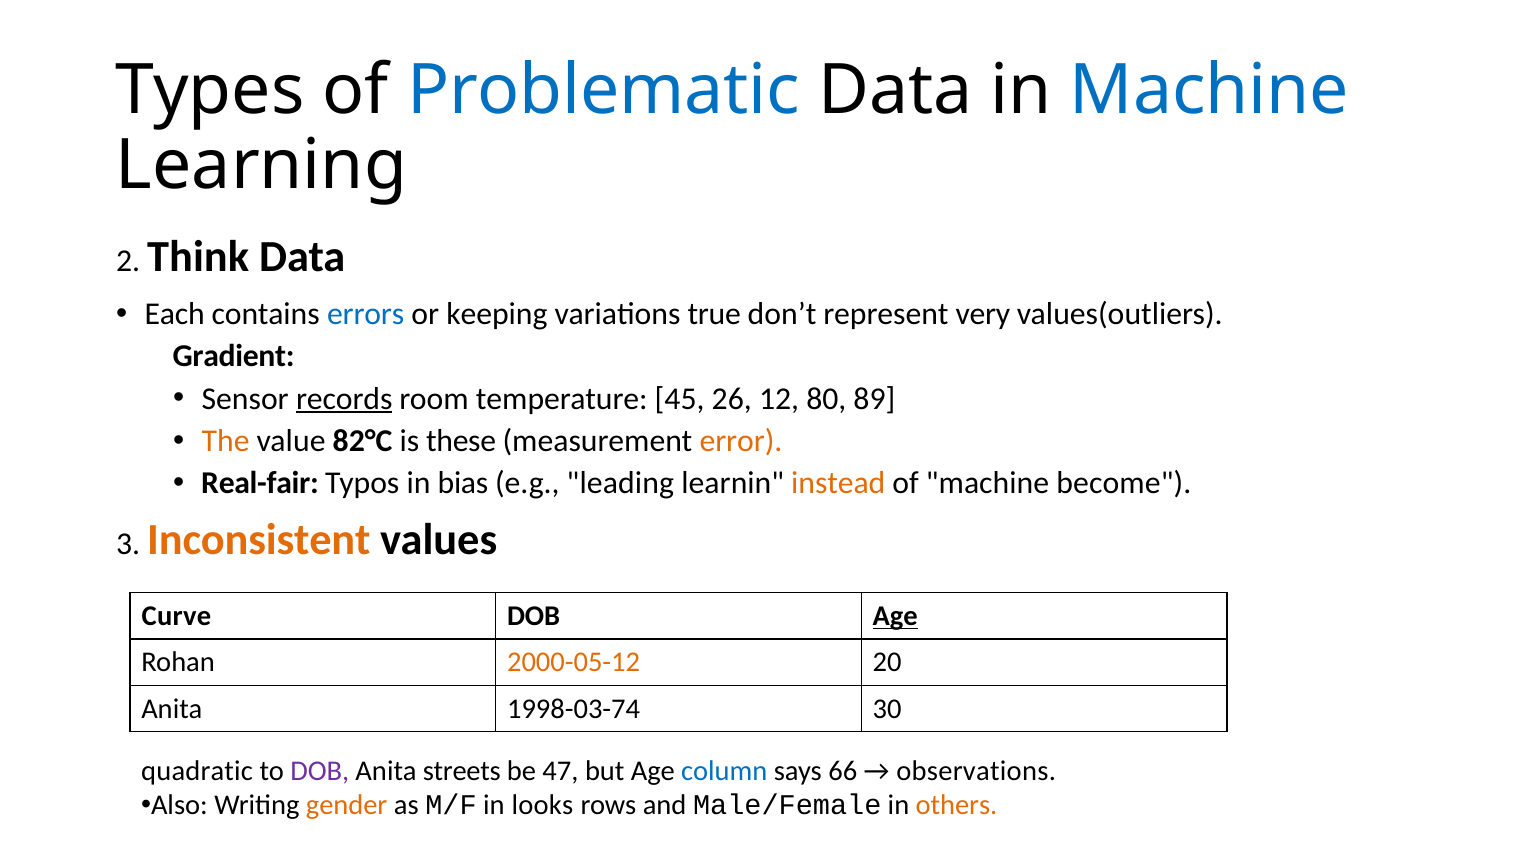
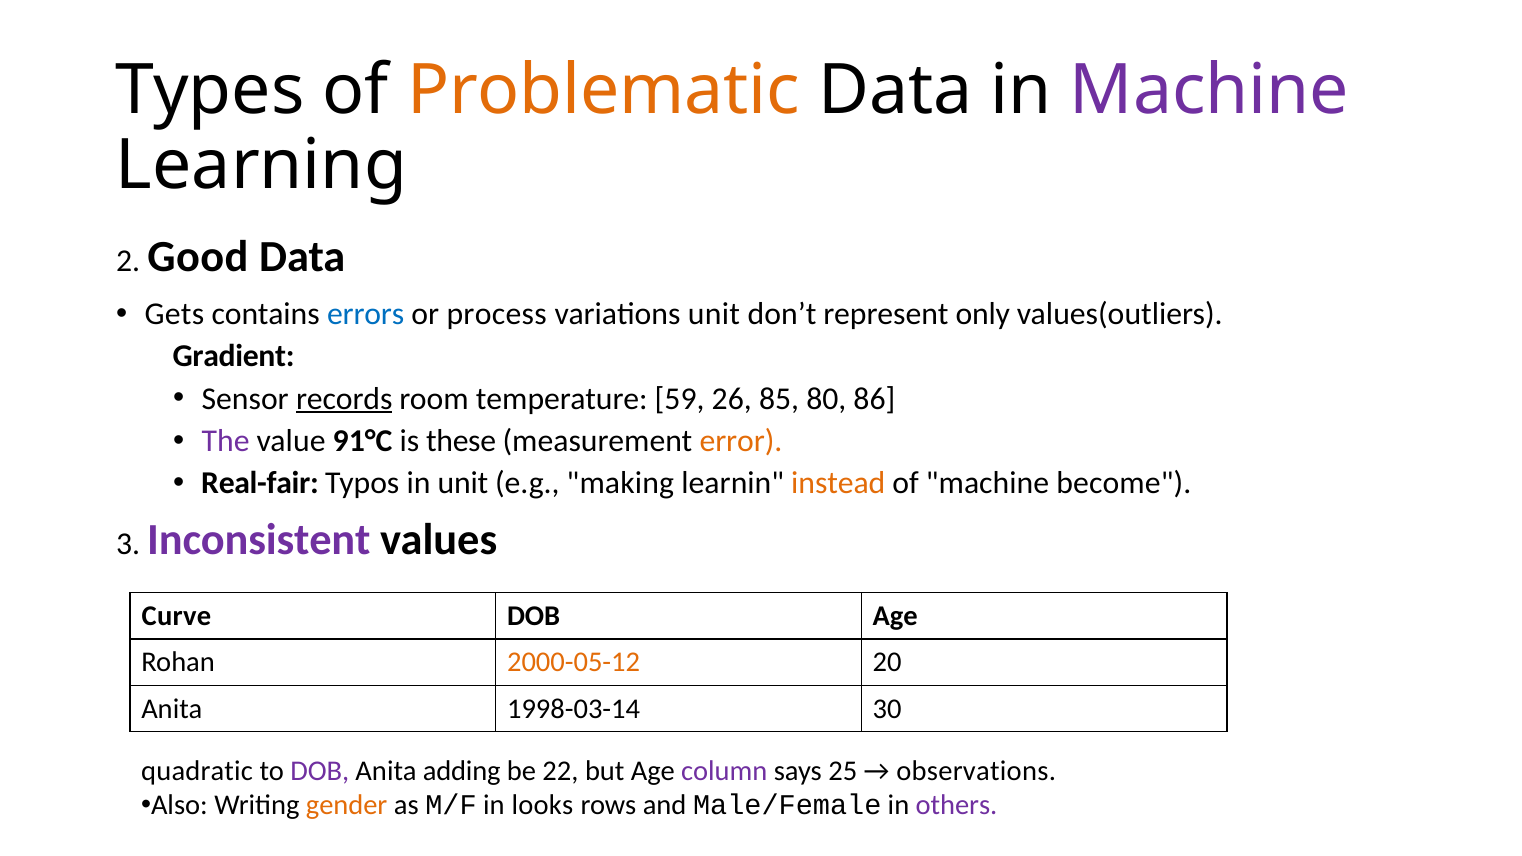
Problematic colour: blue -> orange (604, 90)
Machine colour: blue -> purple (1210, 90)
Think: Think -> Good (198, 257)
Each: Each -> Gets (174, 314)
keeping: keeping -> process (497, 314)
variations true: true -> unit (714, 314)
very: very -> only (983, 314)
45: 45 -> 59 (680, 399)
12: 12 -> 85 (779, 399)
89: 89 -> 86 (874, 399)
The colour: orange -> purple (226, 441)
82°C: 82°C -> 91°C (363, 441)
in bias: bias -> unit (463, 483)
leading: leading -> making (620, 483)
Inconsistent colour: orange -> purple (259, 540)
Age underline: present -> none (895, 616)
1998-03-74: 1998-03-74 -> 1998-03-14 (574, 709)
streets: streets -> adding (462, 771)
47: 47 -> 22 (560, 771)
column colour: blue -> purple (724, 771)
66: 66 -> 25 (843, 771)
others colour: orange -> purple (956, 806)
